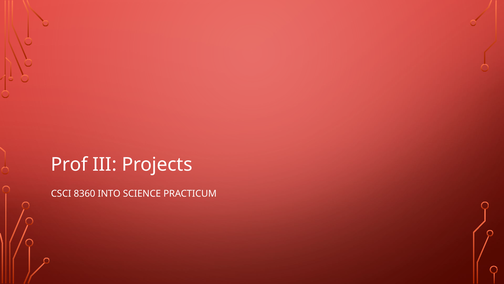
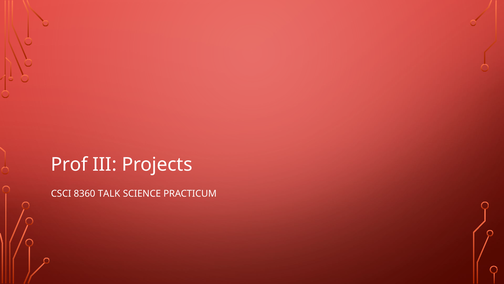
INTO: INTO -> TALK (109, 193)
